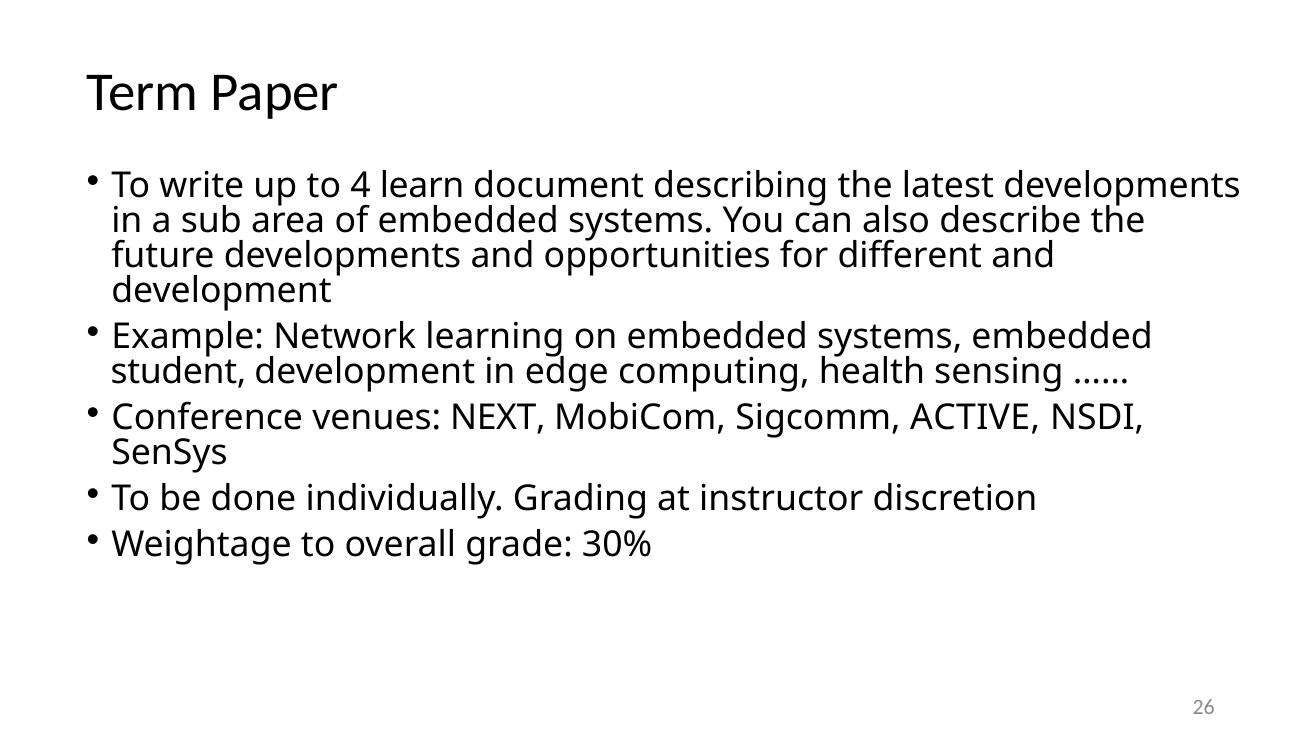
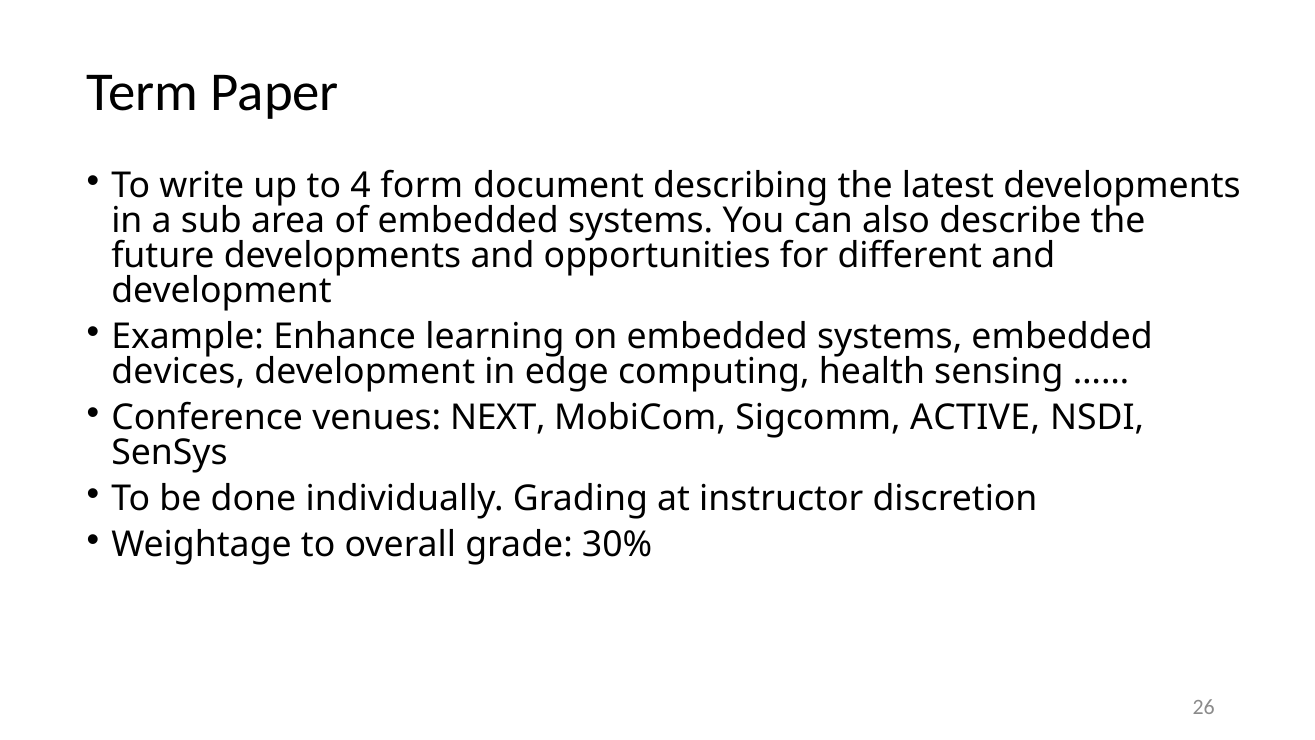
learn: learn -> form (422, 186)
Network: Network -> Enhance (345, 337)
student: student -> devices (178, 372)
